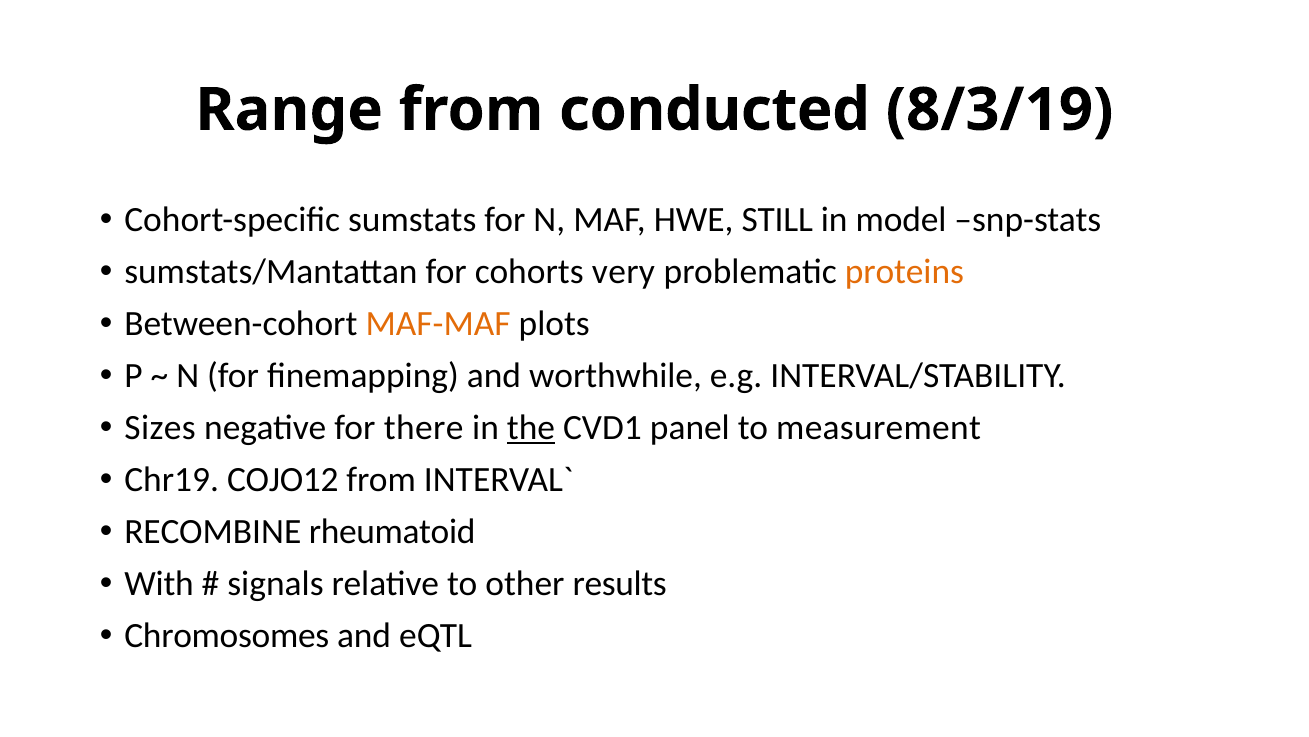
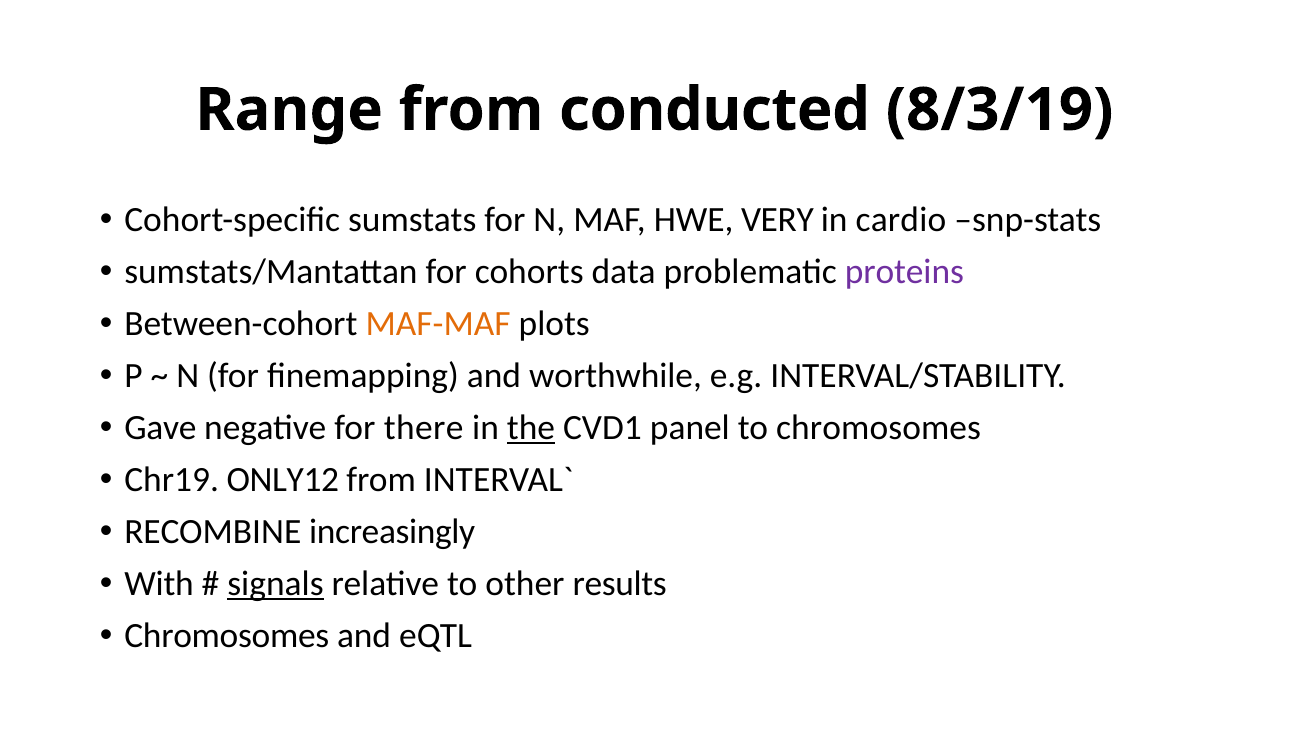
STILL: STILL -> VERY (777, 220)
model: model -> cardio (901, 220)
very: very -> data (624, 272)
proteins colour: orange -> purple (904, 272)
Sizes: Sizes -> Gave (160, 427)
to measurement: measurement -> chromosomes (879, 427)
COJO12: COJO12 -> ONLY12 (283, 479)
rheumatoid: rheumatoid -> increasingly (392, 531)
signals underline: none -> present (275, 583)
